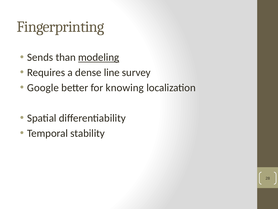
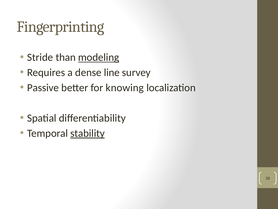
Sends: Sends -> Stride (40, 57)
Google: Google -> Passive (43, 88)
stability underline: none -> present (88, 133)
